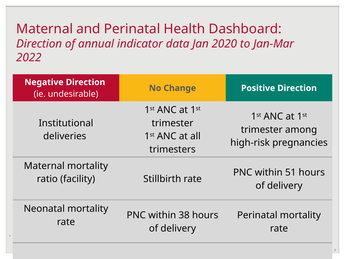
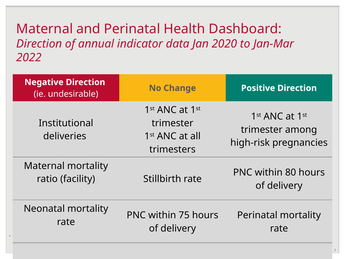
51: 51 -> 80 (291, 172)
38: 38 -> 75 (184, 215)
